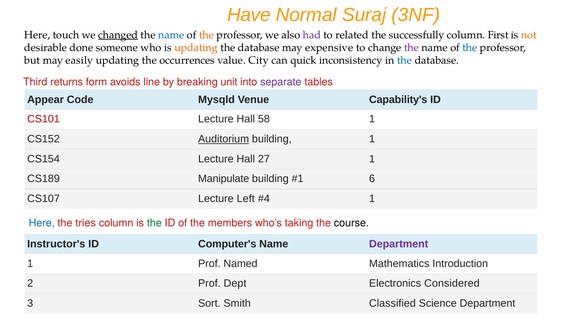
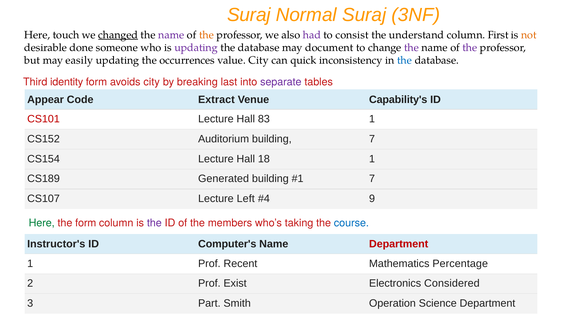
Have: Have -> Suraj (249, 15)
name colour: blue -> purple (171, 35)
related: related -> consist (352, 35)
successfully: successfully -> understand (417, 35)
updating colour: orange -> purple (196, 48)
expensive: expensive -> document (329, 48)
the colour: blue -> purple (470, 48)
returns: returns -> identity (67, 82)
avoids line: line -> city (152, 82)
unit: unit -> last (229, 82)
Mysqld: Mysqld -> Extract (216, 100)
58: 58 -> 83 (264, 119)
Auditorium underline: present -> none (224, 139)
building 1: 1 -> 7 (372, 139)
27: 27 -> 18 (264, 159)
Manipulate: Manipulate -> Generated (224, 179)
6: 6 -> 7 (372, 179)
1: 1 -> 9 (372, 199)
Here colour: blue -> green (42, 223)
the tries: tries -> form (86, 223)
the colour: green -> purple (154, 223)
course colour: black -> blue (351, 223)
Department colour: purple -> red (399, 244)
Named: Named -> Recent (240, 264)
Introduction: Introduction -> Percentage (460, 264)
Dept: Dept -> Exist (235, 283)
Sort: Sort -> Part (209, 303)
Classified: Classified -> Operation (392, 303)
